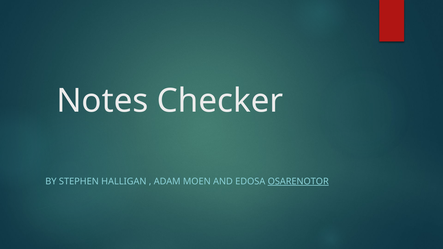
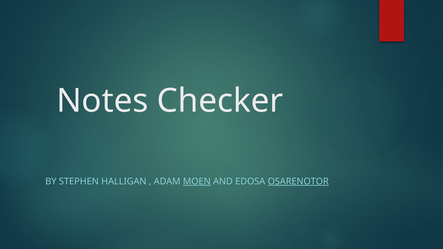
MOEN underline: none -> present (197, 181)
